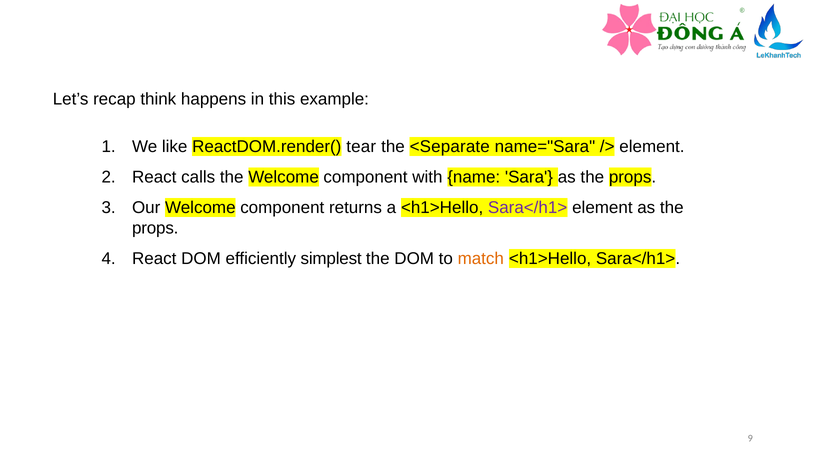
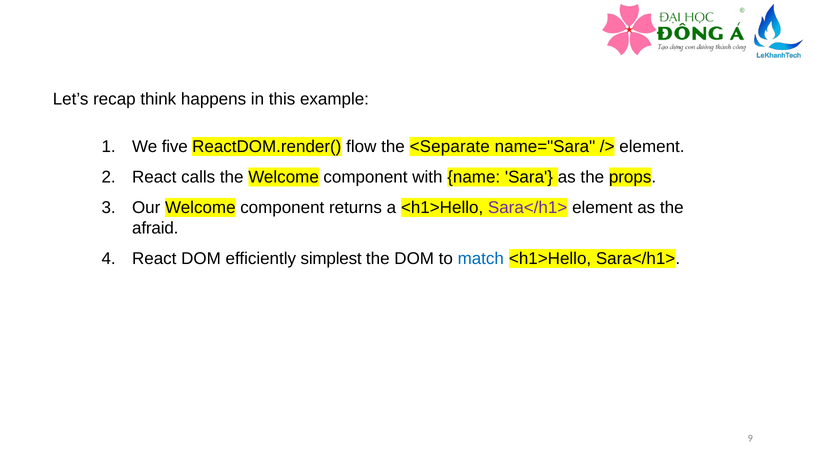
like: like -> five (175, 146)
tear: tear -> flow (361, 146)
props: props -> afraid (155, 228)
match colour: orange -> blue (481, 259)
